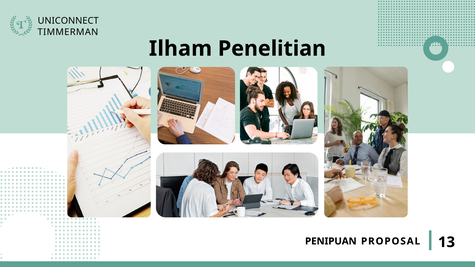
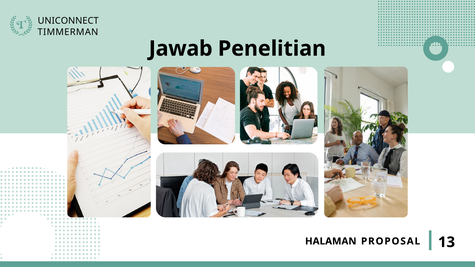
Ilham: Ilham -> Jawab (181, 49)
PENIPUAN: PENIPUAN -> HALAMAN (331, 241)
